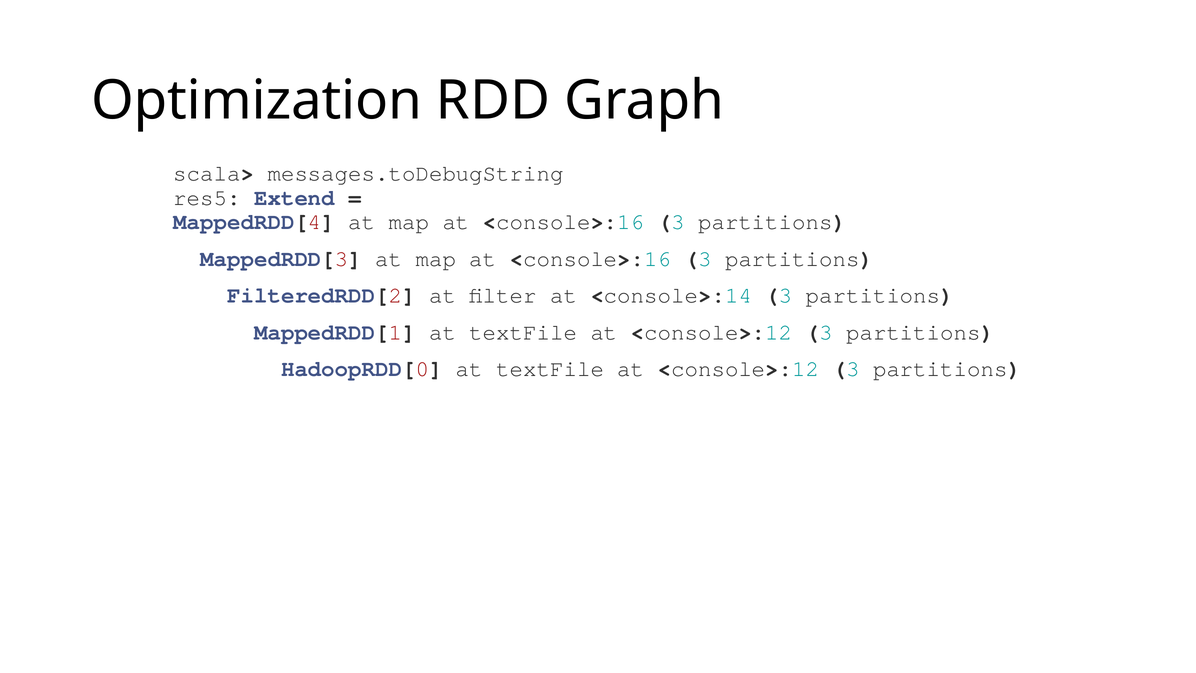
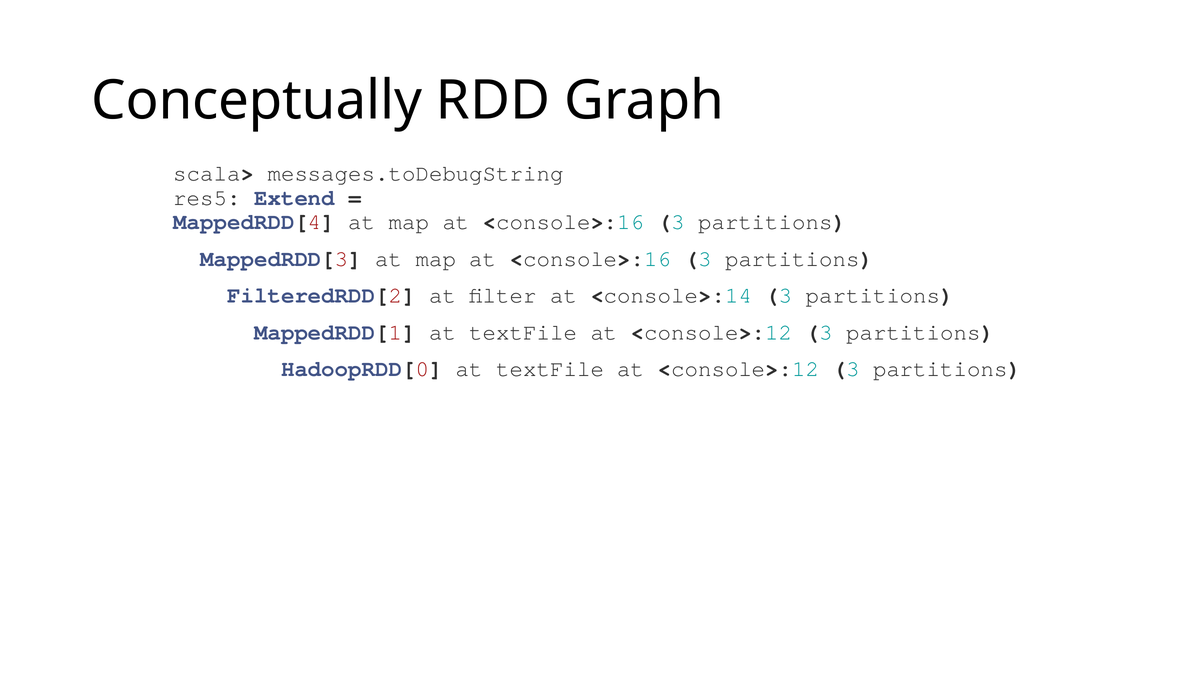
Optimization: Optimization -> Conceptually (257, 100)
